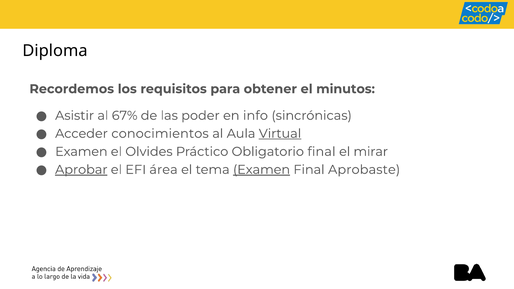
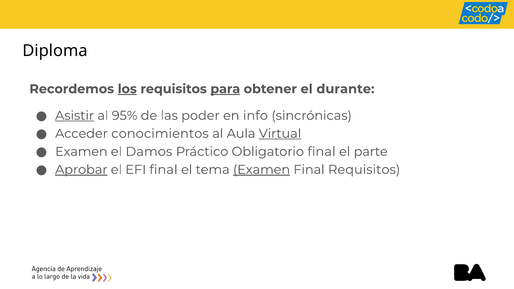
los underline: none -> present (127, 89)
para underline: none -> present (225, 89)
minutos: minutos -> durante (345, 89)
Asistir underline: none -> present (75, 116)
67%: 67% -> 95% (125, 116)
Olvides: Olvides -> Damos (149, 152)
mirar: mirar -> parte (371, 152)
EFI área: área -> final (163, 170)
Final Aprobaste: Aprobaste -> Requisitos (364, 170)
